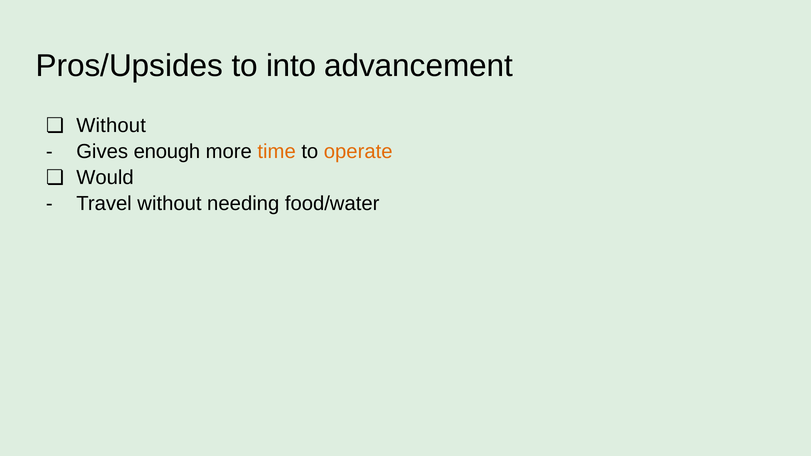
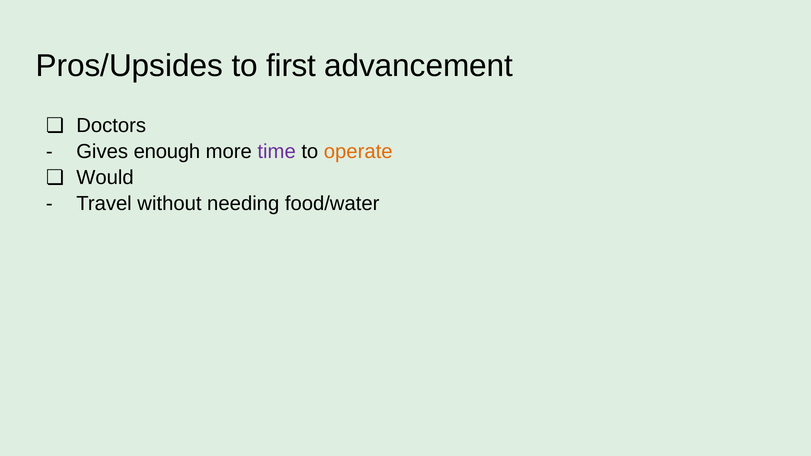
into: into -> first (291, 66)
Without: Without -> Doctors (111, 125)
time colour: orange -> purple (277, 151)
